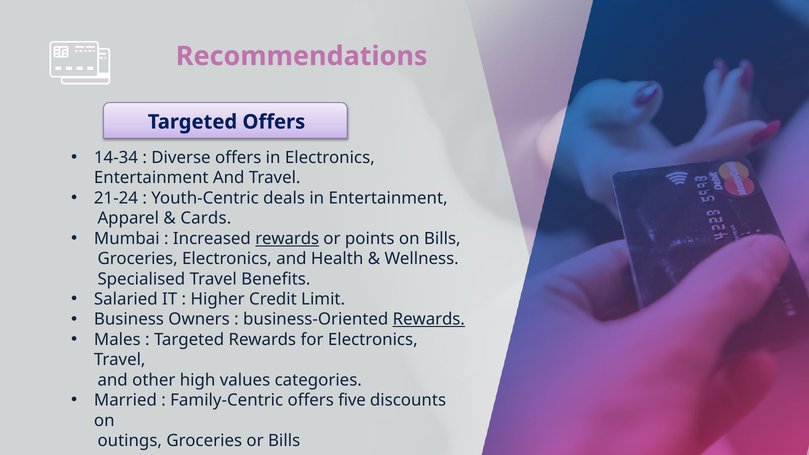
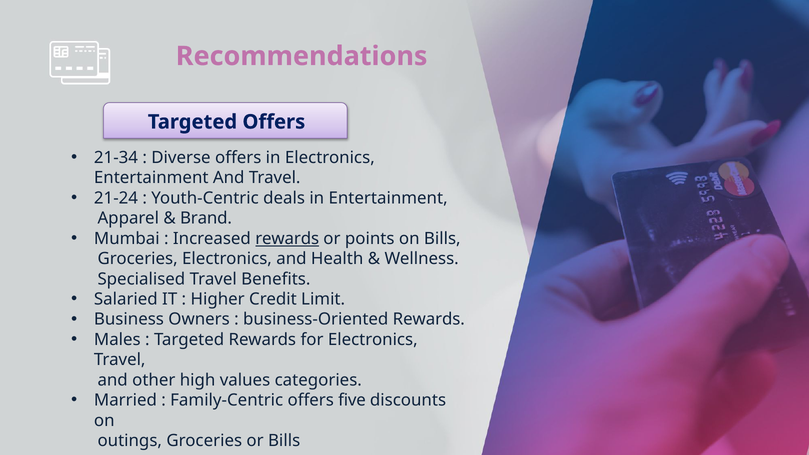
14-34: 14-34 -> 21-34 (116, 158)
Cards: Cards -> Brand (206, 218)
Rewards underline: present -> none (429, 319)
